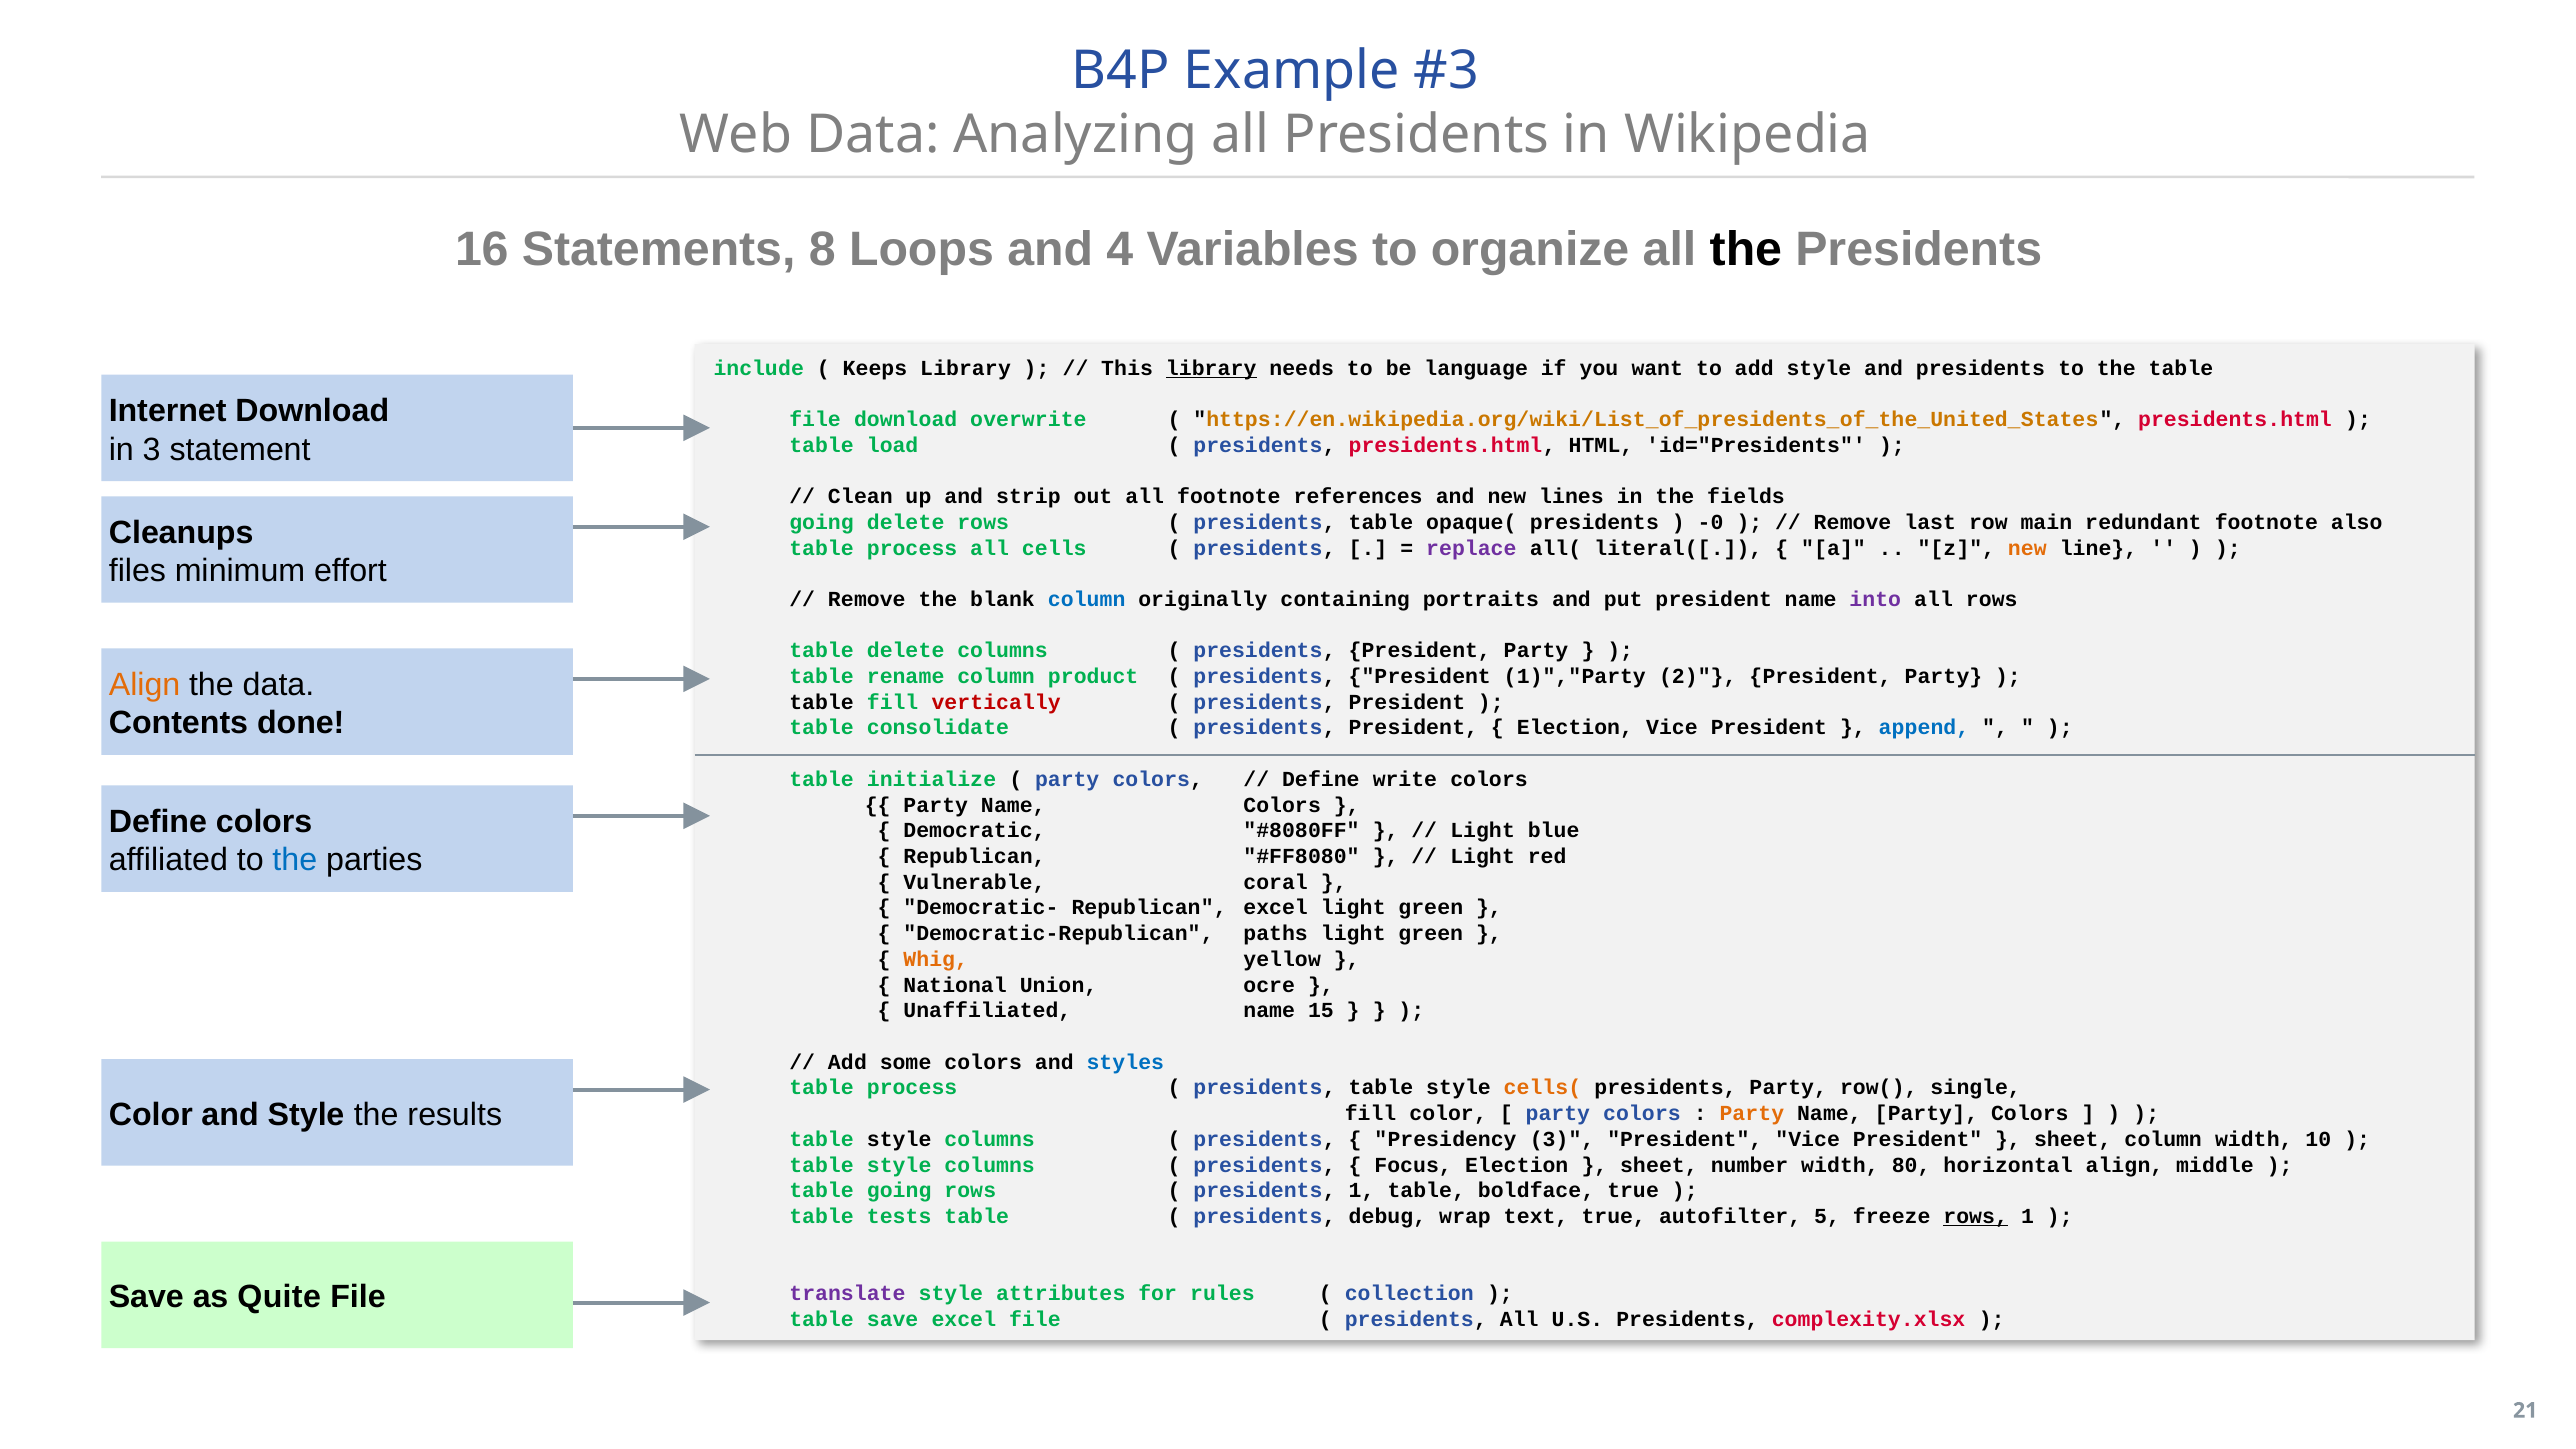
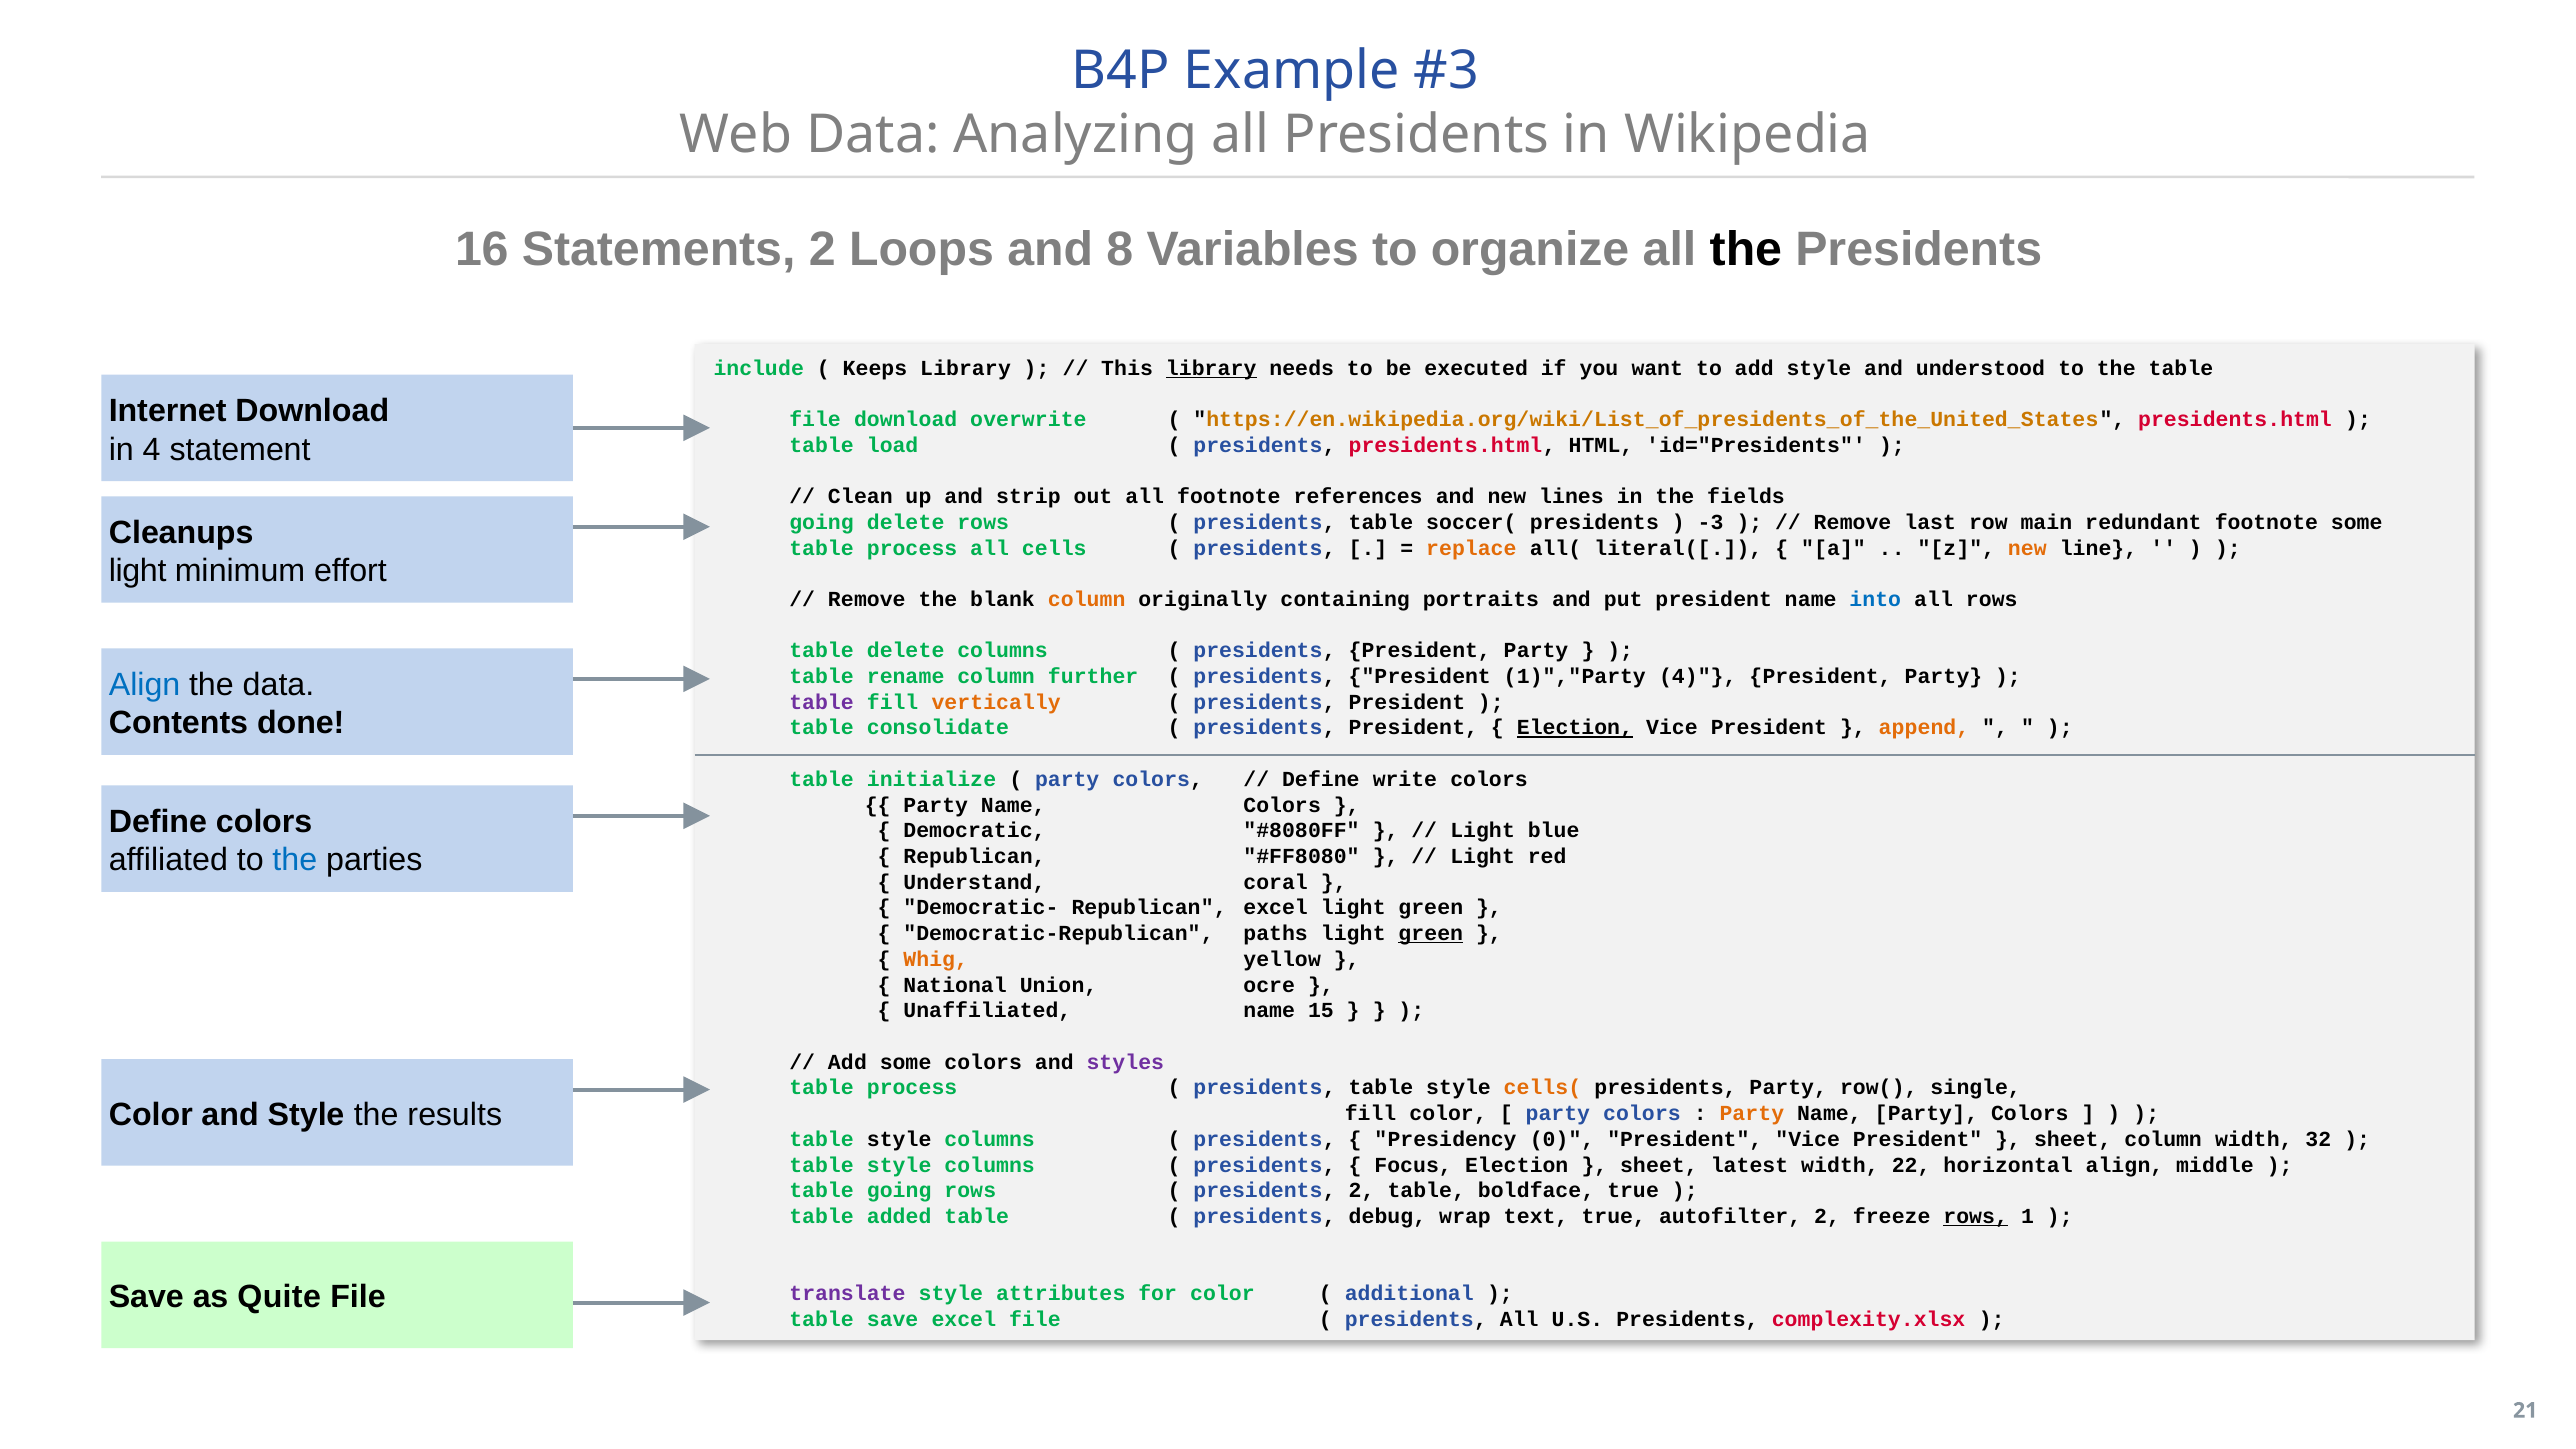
Statements 8: 8 -> 2 (822, 250)
4: 4 -> 8 (1120, 250)
language: language -> executed (1476, 368)
and presidents: presidents -> understood (1980, 368)
in 3: 3 -> 4 (152, 449)
opaque(: opaque( -> soccer( (1471, 522)
-0: -0 -> -3 (1711, 522)
footnote also: also -> some (2357, 522)
replace colour: purple -> orange (1471, 548)
files: files -> light (138, 571)
column colour: blue -> orange (1087, 599)
into colour: purple -> blue (1875, 599)
product: product -> further (1093, 676)
1)","Party 2: 2 -> 4 (1698, 676)
Align colour: orange -> blue (145, 685)
table colour: black -> purple (822, 702)
vertically colour: red -> orange (996, 702)
Election underline: none -> present (1575, 728)
append colour: blue -> orange (1924, 728)
Vulnerable: Vulnerable -> Understand (974, 882)
green underline: none -> present (1431, 934)
styles colour: blue -> purple (1125, 1062)
Presidency 3: 3 -> 0 (1562, 1139)
10: 10 -> 32 (2318, 1139)
number: number -> latest (1750, 1165)
80: 80 -> 22 (1911, 1165)
presidents 1: 1 -> 2 (1362, 1191)
tests: tests -> added (899, 1216)
autofilter 5: 5 -> 2 (1827, 1216)
for rules: rules -> color (1222, 1294)
collection: collection -> additional (1409, 1294)
